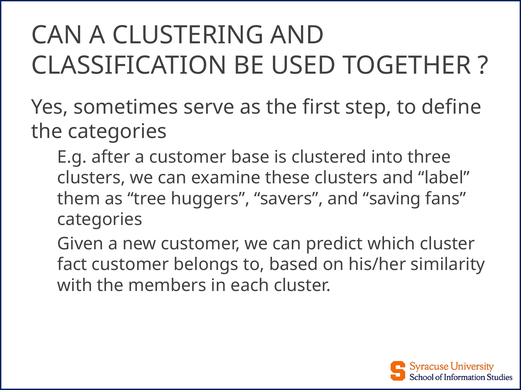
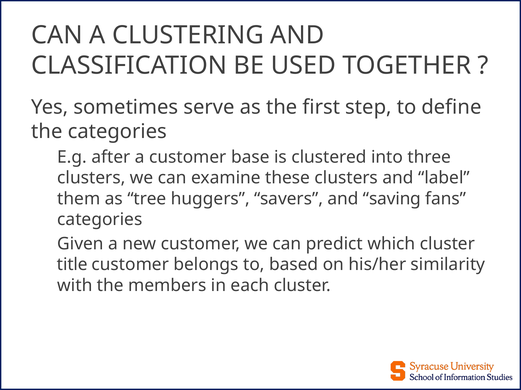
fact: fact -> title (72, 265)
